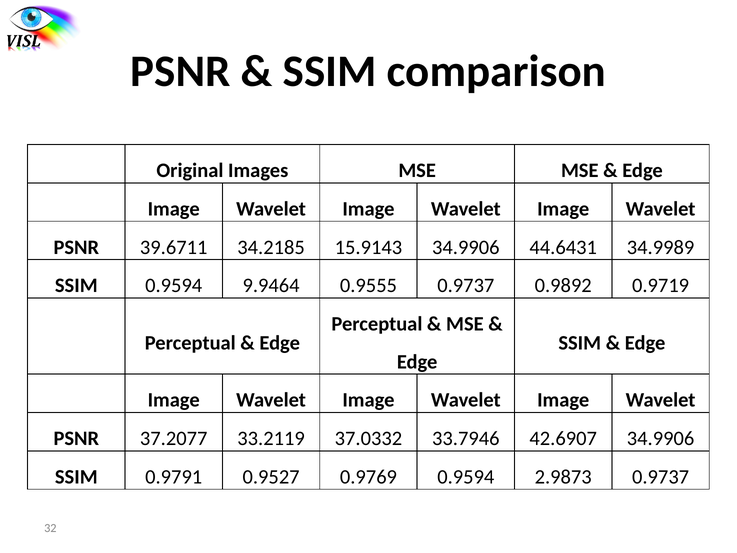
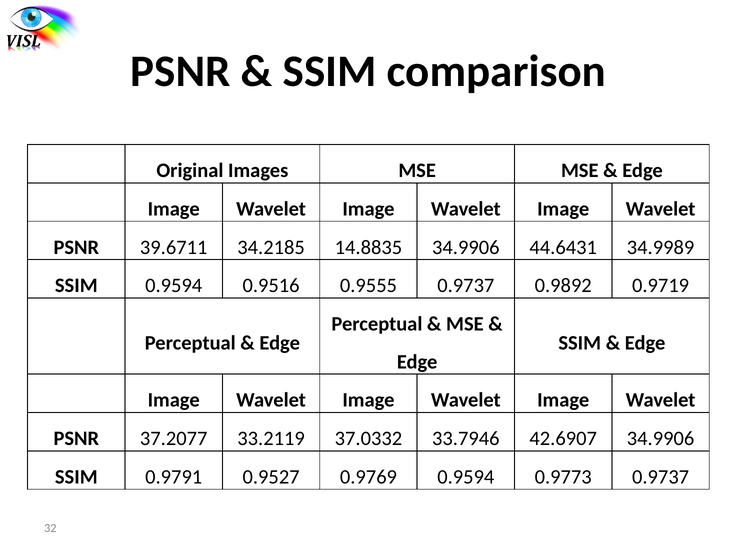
15.9143: 15.9143 -> 14.8835 (368, 247)
9.9464: 9.9464 -> 0.9516 (271, 286)
2.9873: 2.9873 -> 0.9773 (563, 477)
